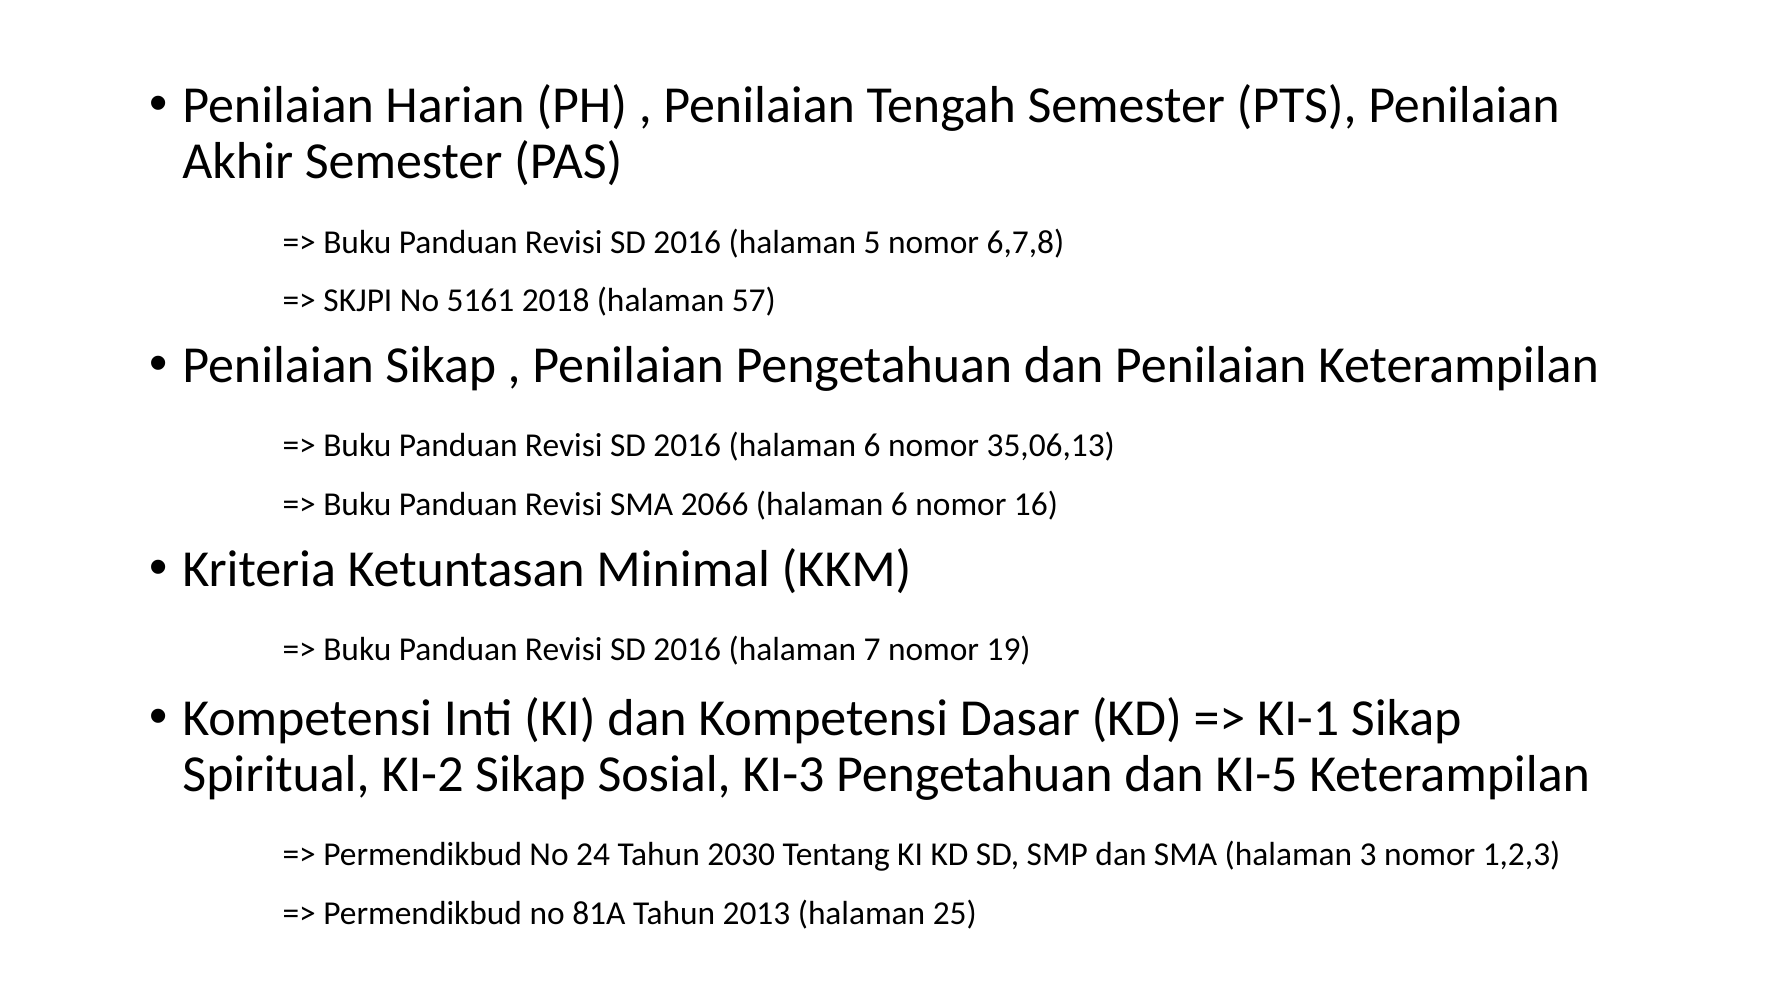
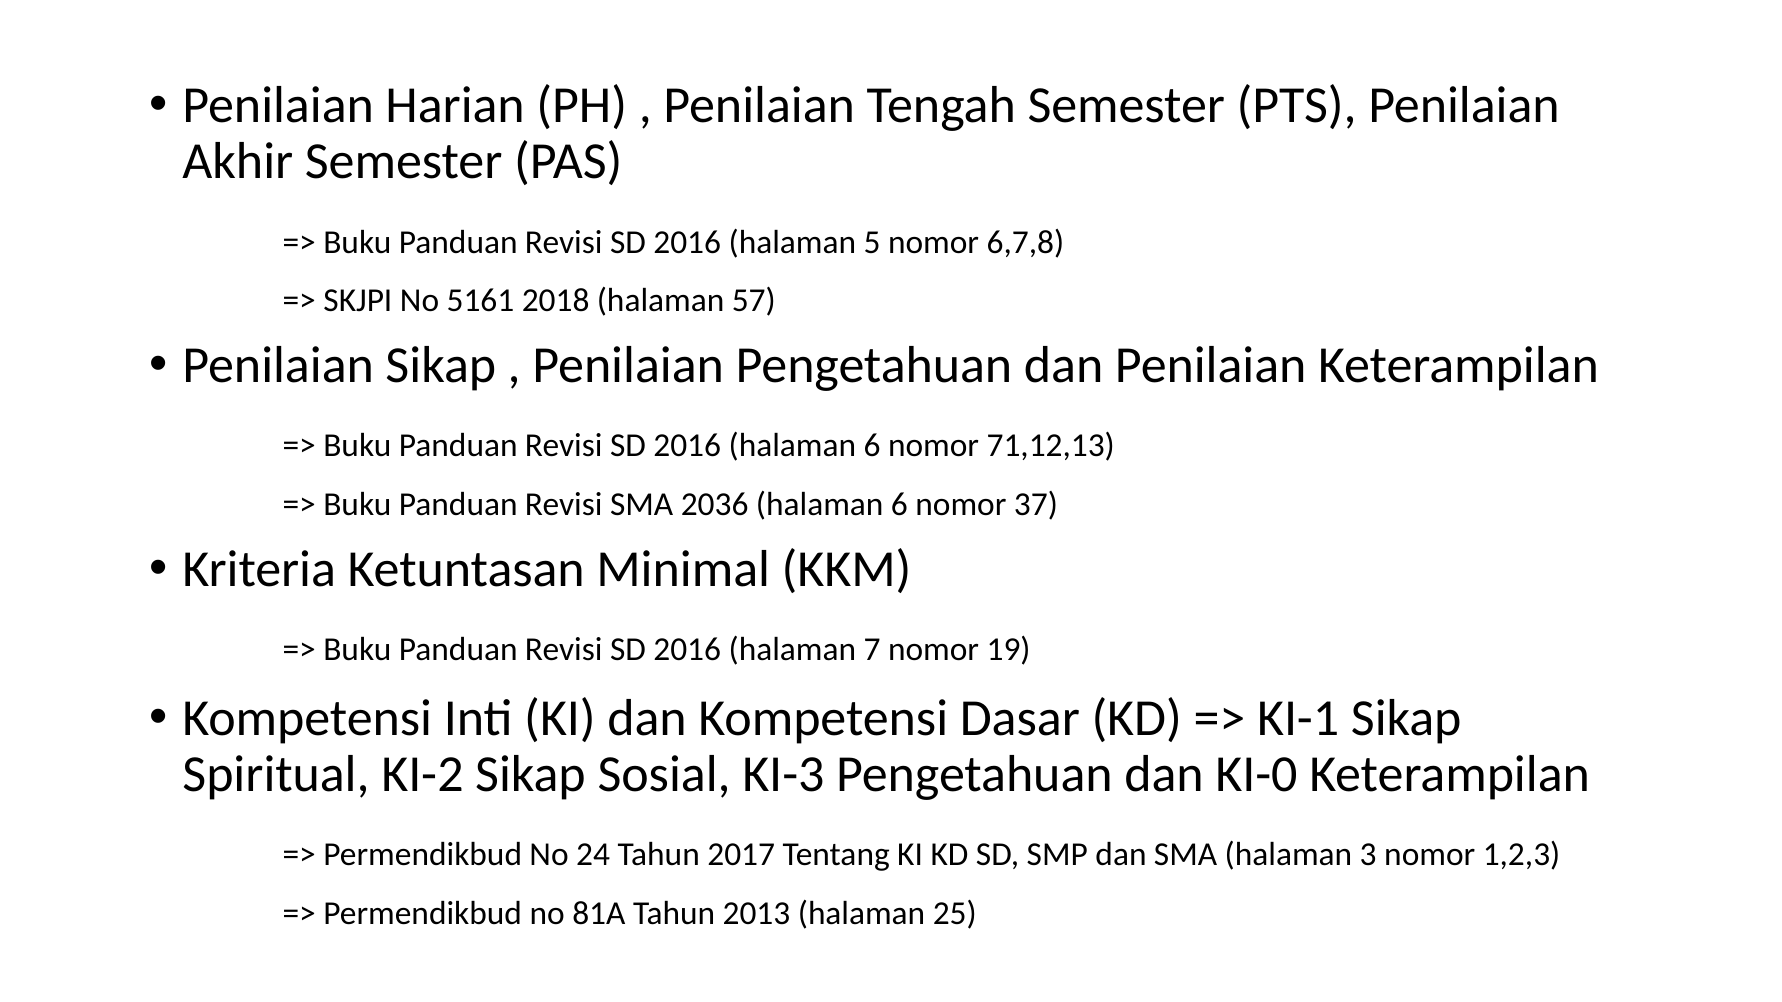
35,06,13: 35,06,13 -> 71,12,13 (1051, 446)
2066: 2066 -> 2036 (715, 505)
16: 16 -> 37 (1036, 505)
KI-5: KI-5 -> KI-0 (1256, 775)
2030: 2030 -> 2017 (741, 855)
